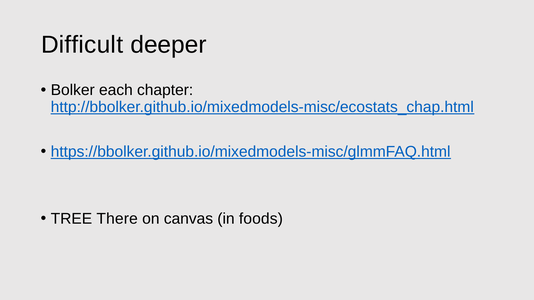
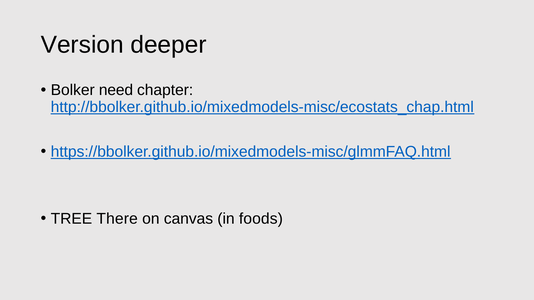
Difficult: Difficult -> Version (82, 45)
each: each -> need (116, 90)
